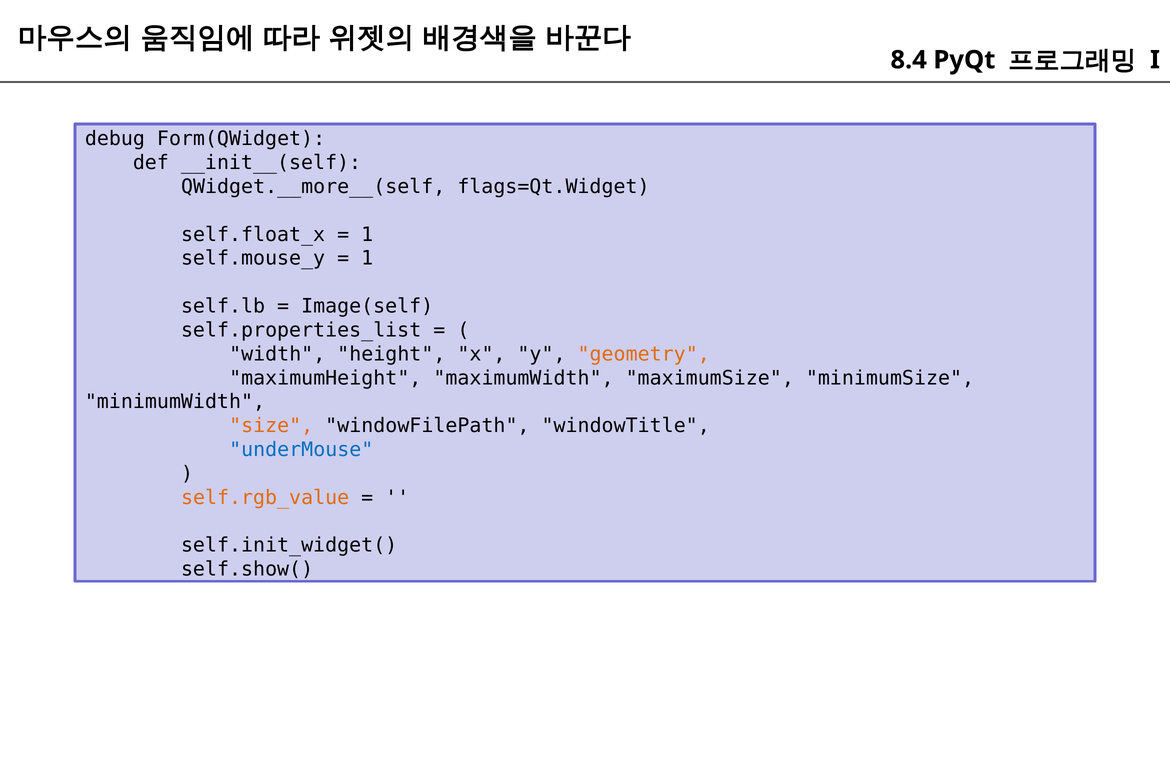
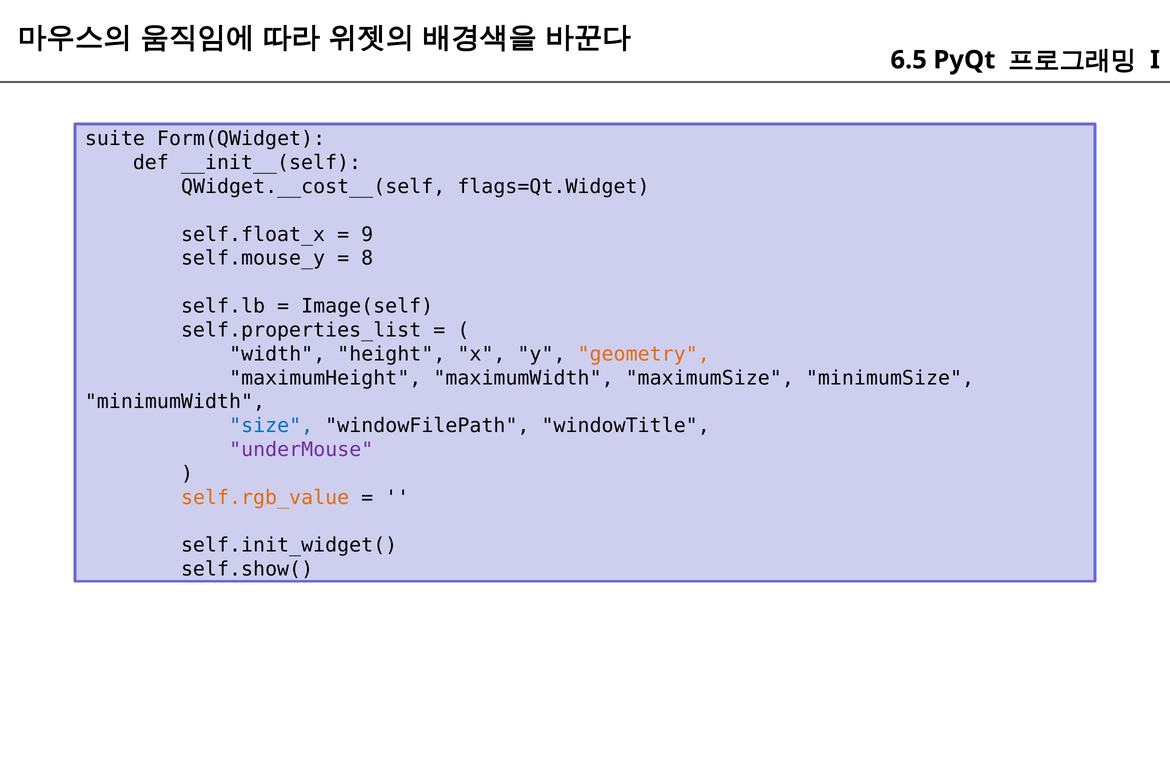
8.4: 8.4 -> 6.5 (909, 60)
debug: debug -> suite (115, 139)
QWidget.__more__(self: QWidget.__more__(self -> QWidget.__cost__(self (313, 187)
1: 1 -> 9 (367, 235)
1: 1 -> 8 (367, 259)
size colour: orange -> blue (271, 426)
underMouse colour: blue -> purple (301, 450)
